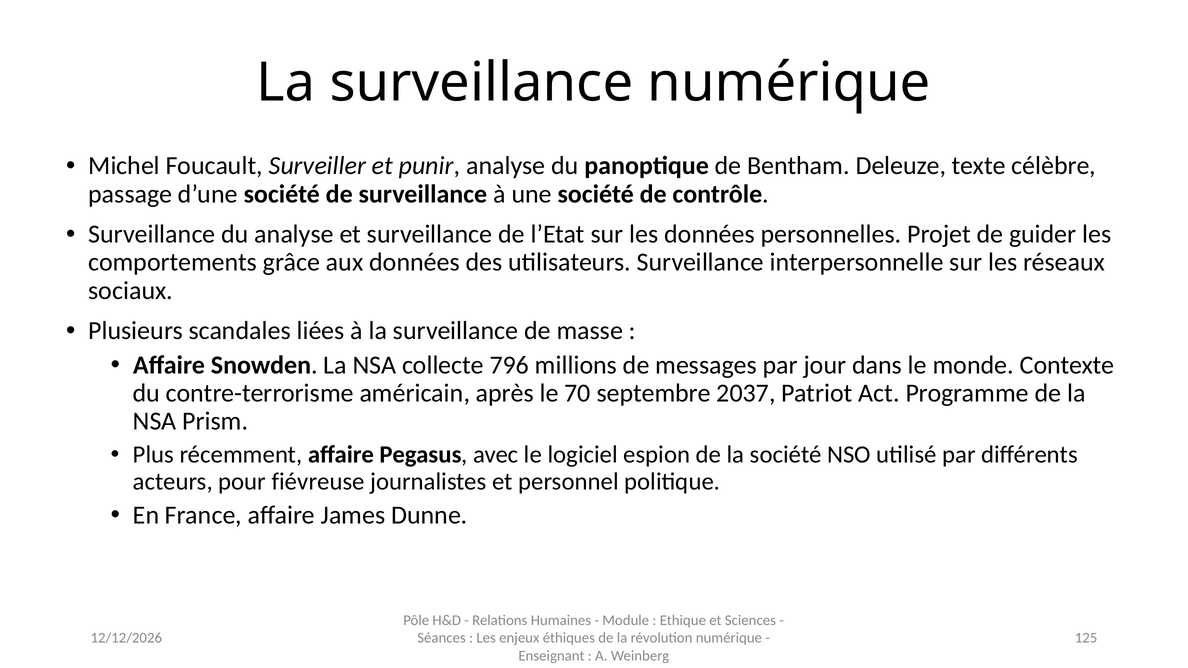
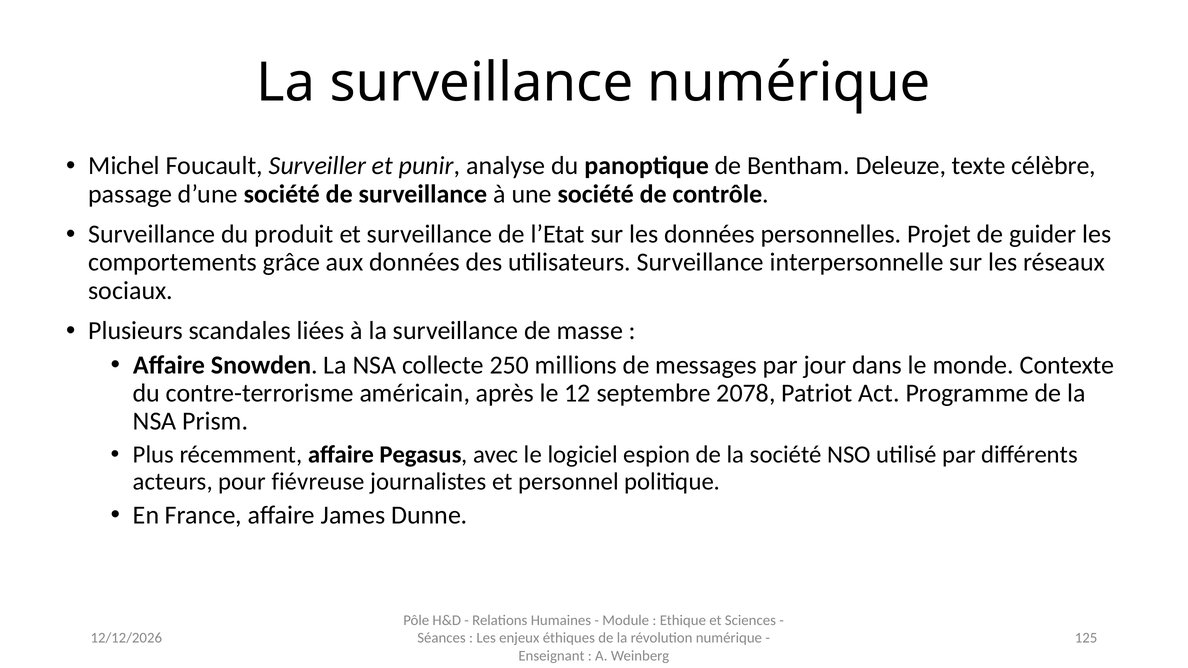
du analyse: analyse -> produit (294, 234)
796: 796 -> 250 (509, 365)
70: 70 -> 12 (577, 393)
2037: 2037 -> 2078 (746, 393)
